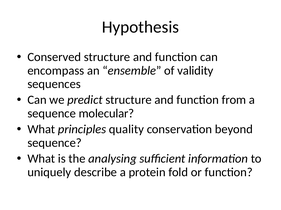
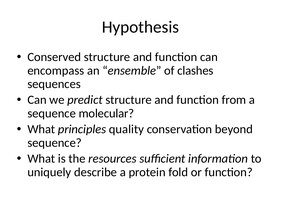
validity: validity -> clashes (195, 71)
analysing: analysing -> resources (112, 159)
